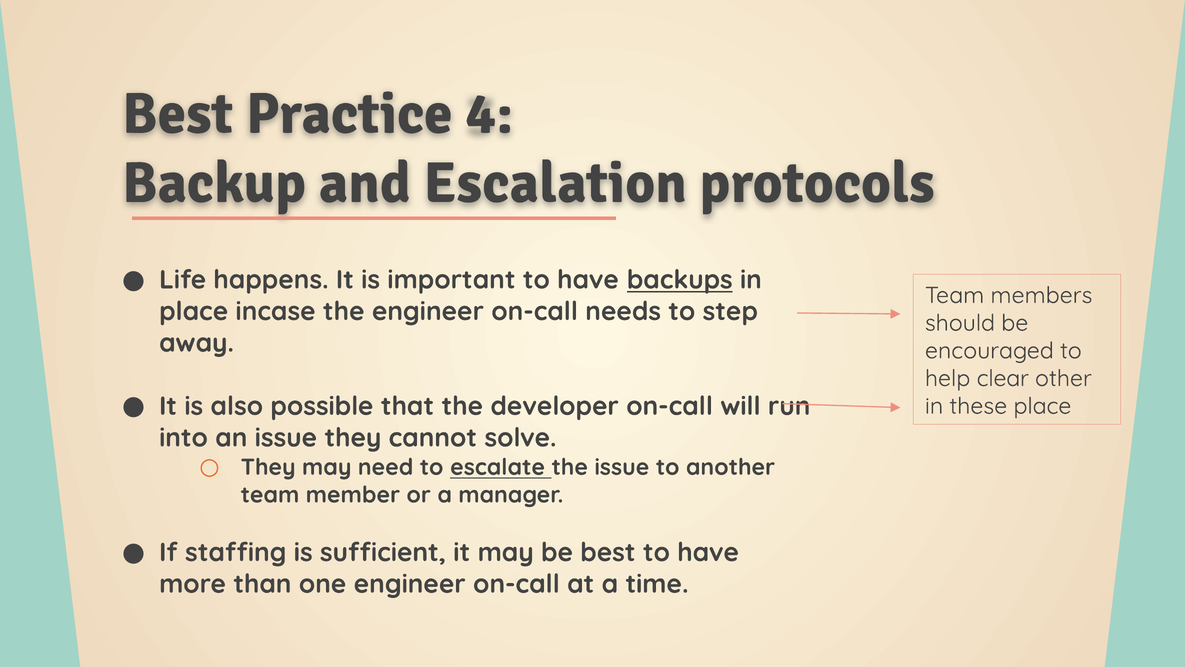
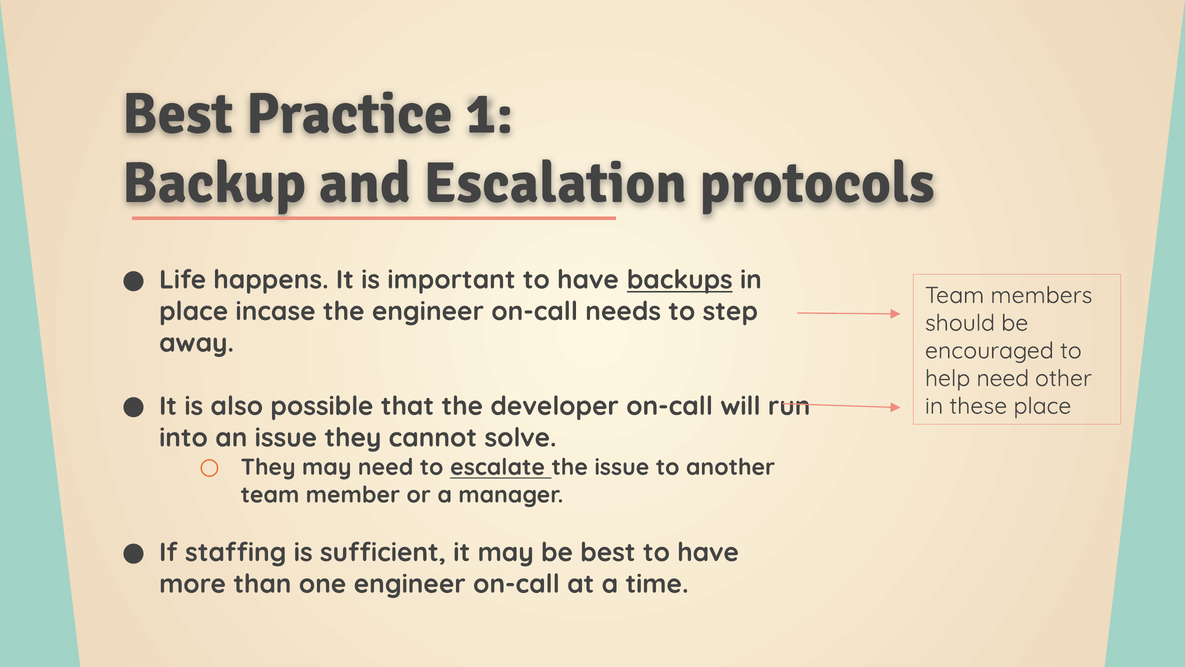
4: 4 -> 1 (489, 114)
help clear: clear -> need (1003, 378)
